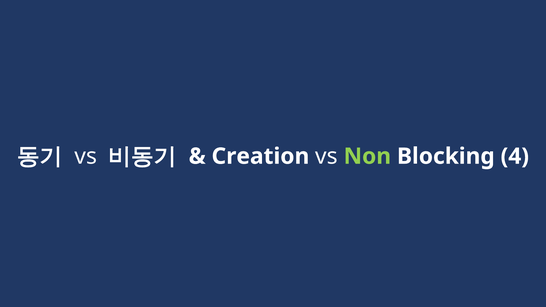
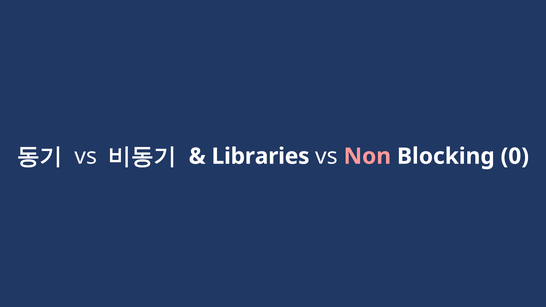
Creation: Creation -> Libraries (261, 156)
Non colour: light green -> pink (367, 156)
4: 4 -> 0 (515, 156)
